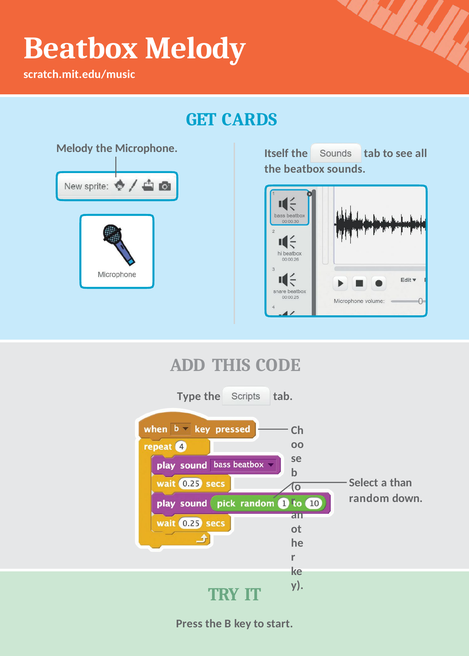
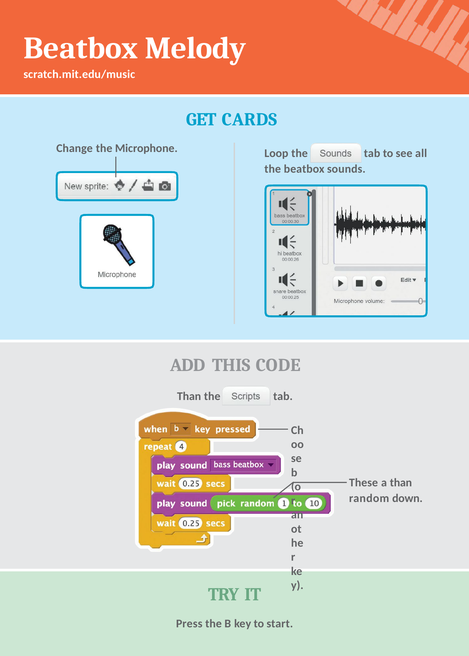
Melody: Melody -> Change (74, 148)
Itself: Itself -> Loop (276, 153)
Type: Type -> Than (189, 397)
Select: Select -> These (363, 483)
